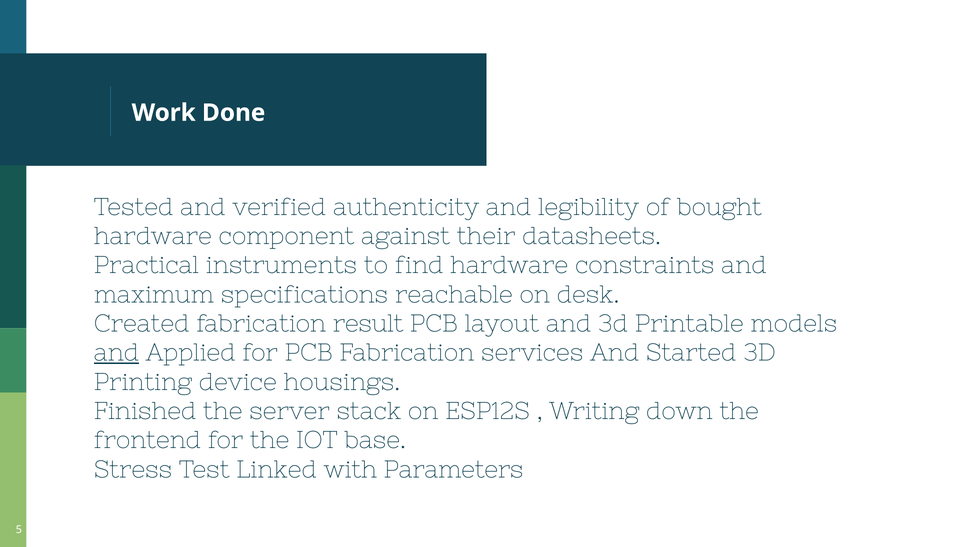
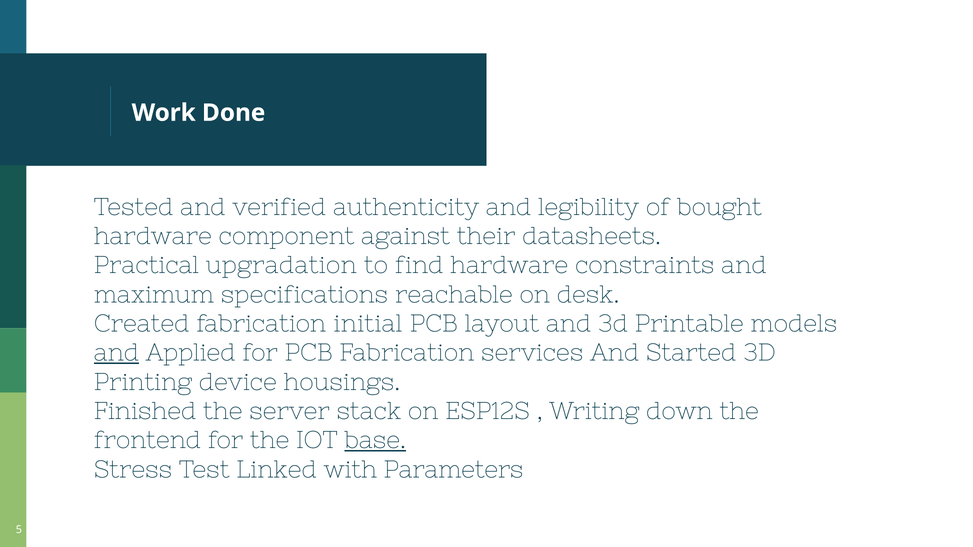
instruments: instruments -> upgradation (281, 266)
result: result -> initial (368, 324)
base underline: none -> present (375, 441)
